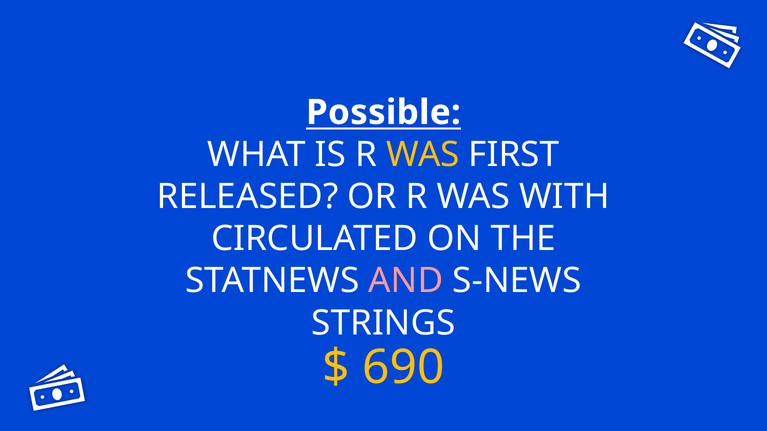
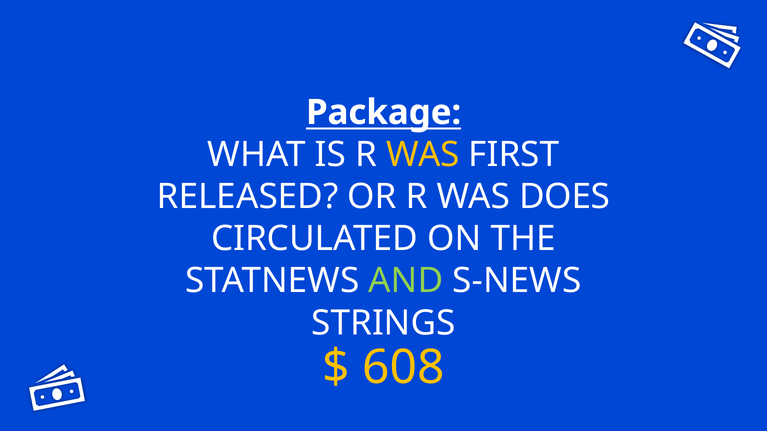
Possible: Possible -> Package (384, 113)
WITH: WITH -> DOES (565, 197)
AND colour: pink -> light green (406, 281)
690: 690 -> 608 (403, 368)
